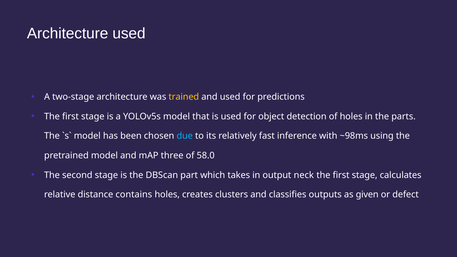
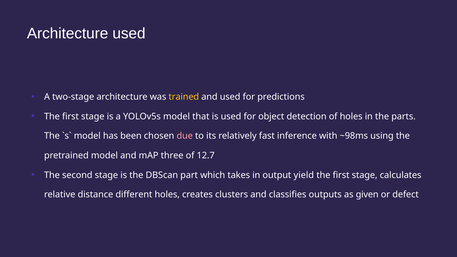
due colour: light blue -> pink (185, 136)
58.0: 58.0 -> 12.7 (206, 156)
neck: neck -> yield (304, 175)
contains: contains -> different (134, 195)
